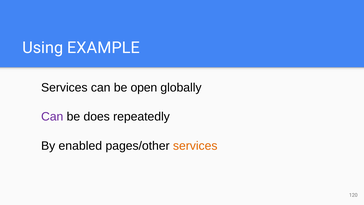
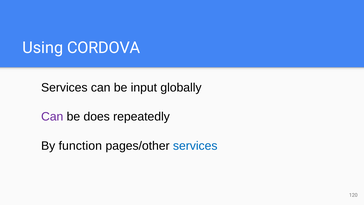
EXAMPLE: EXAMPLE -> CORDOVA (104, 48)
open: open -> input (144, 87)
enabled: enabled -> function (80, 146)
services colour: orange -> blue (195, 146)
